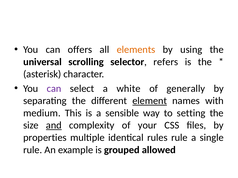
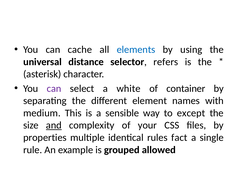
offers: offers -> cache (80, 50)
elements colour: orange -> blue (136, 50)
scrolling: scrolling -> distance (86, 62)
generally: generally -> container (186, 89)
element underline: present -> none (150, 101)
setting: setting -> except (191, 113)
rules rule: rule -> fact (179, 138)
